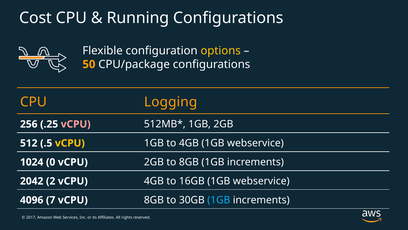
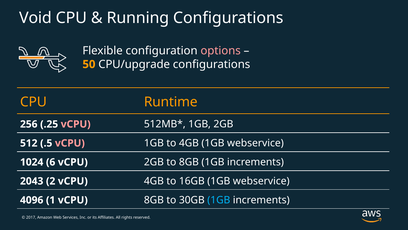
Cost: Cost -> Void (35, 18)
options colour: yellow -> pink (221, 51)
CPU/package: CPU/package -> CPU/upgrade (134, 64)
Logging: Logging -> Runtime (171, 102)
vCPU colour: yellow -> pink (70, 143)
0: 0 -> 6 (51, 162)
2042: 2042 -> 2043 (32, 181)
7: 7 -> 1 (51, 200)
